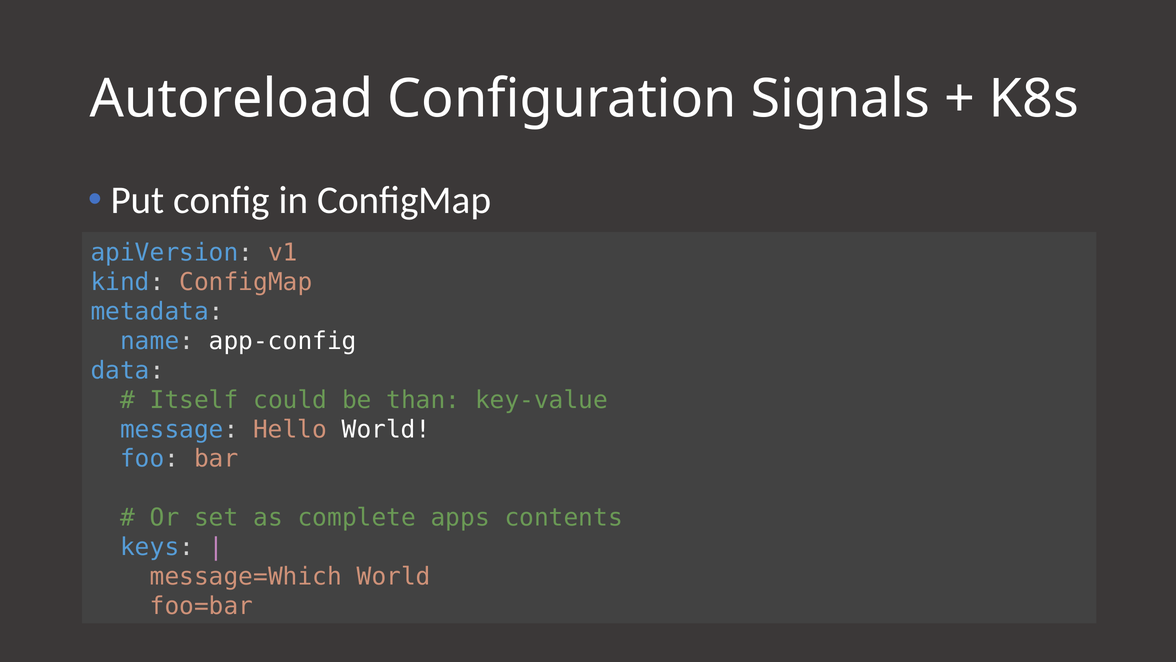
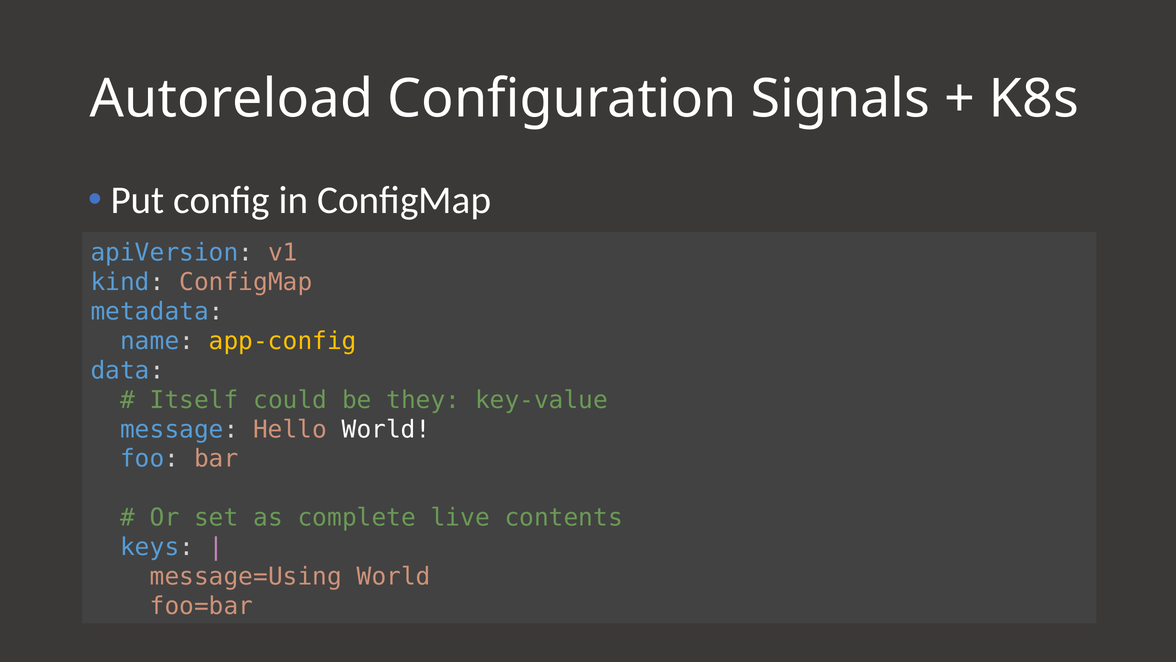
app-config colour: white -> yellow (283, 341)
than: than -> they (423, 400)
apps: apps -> live (460, 517)
message=Which: message=Which -> message=Using (246, 576)
